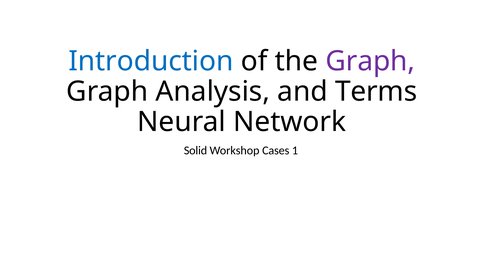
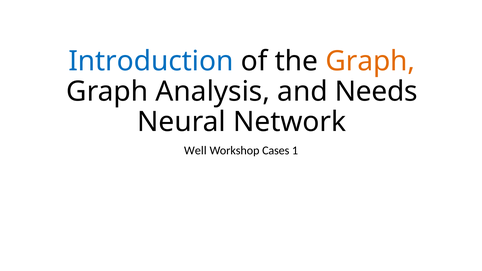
Graph colour: purple -> orange (370, 61)
Terms: Terms -> Needs (376, 92)
Solid: Solid -> Well (195, 151)
